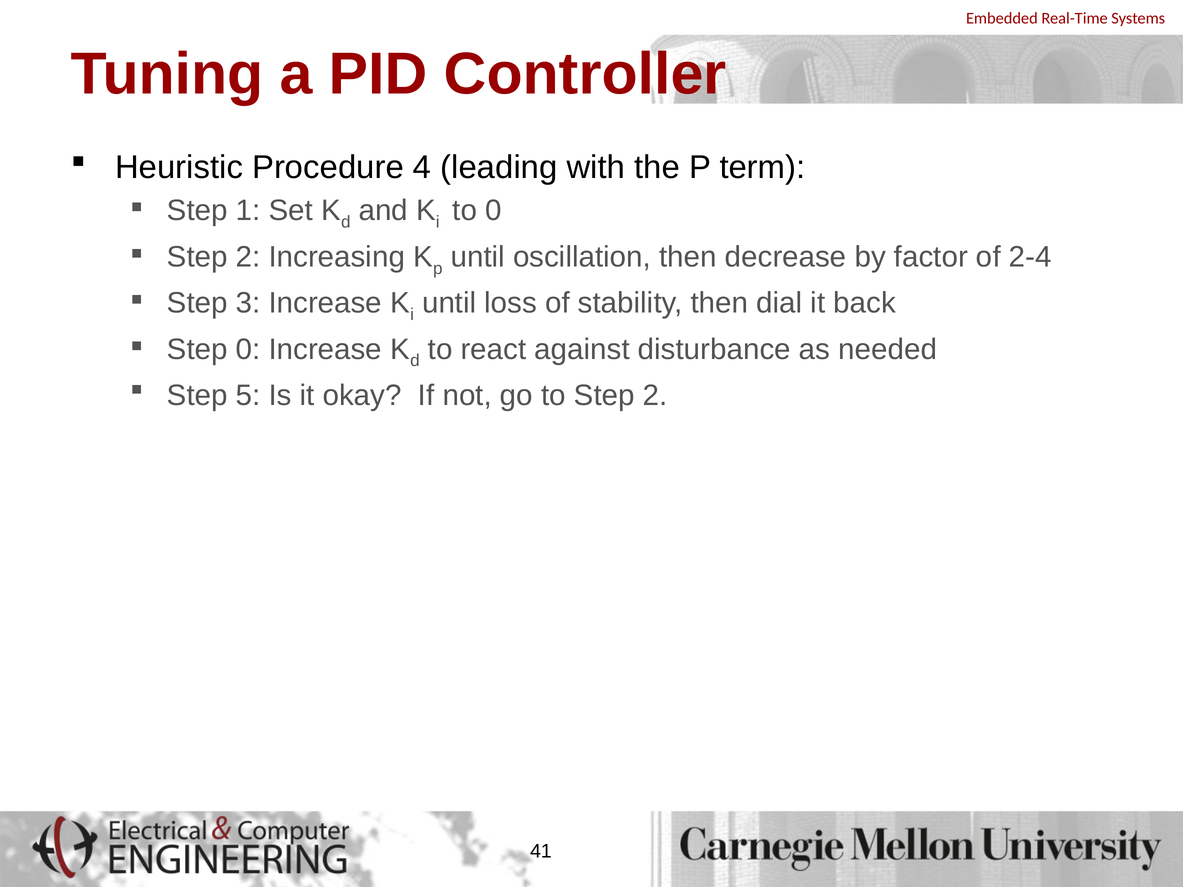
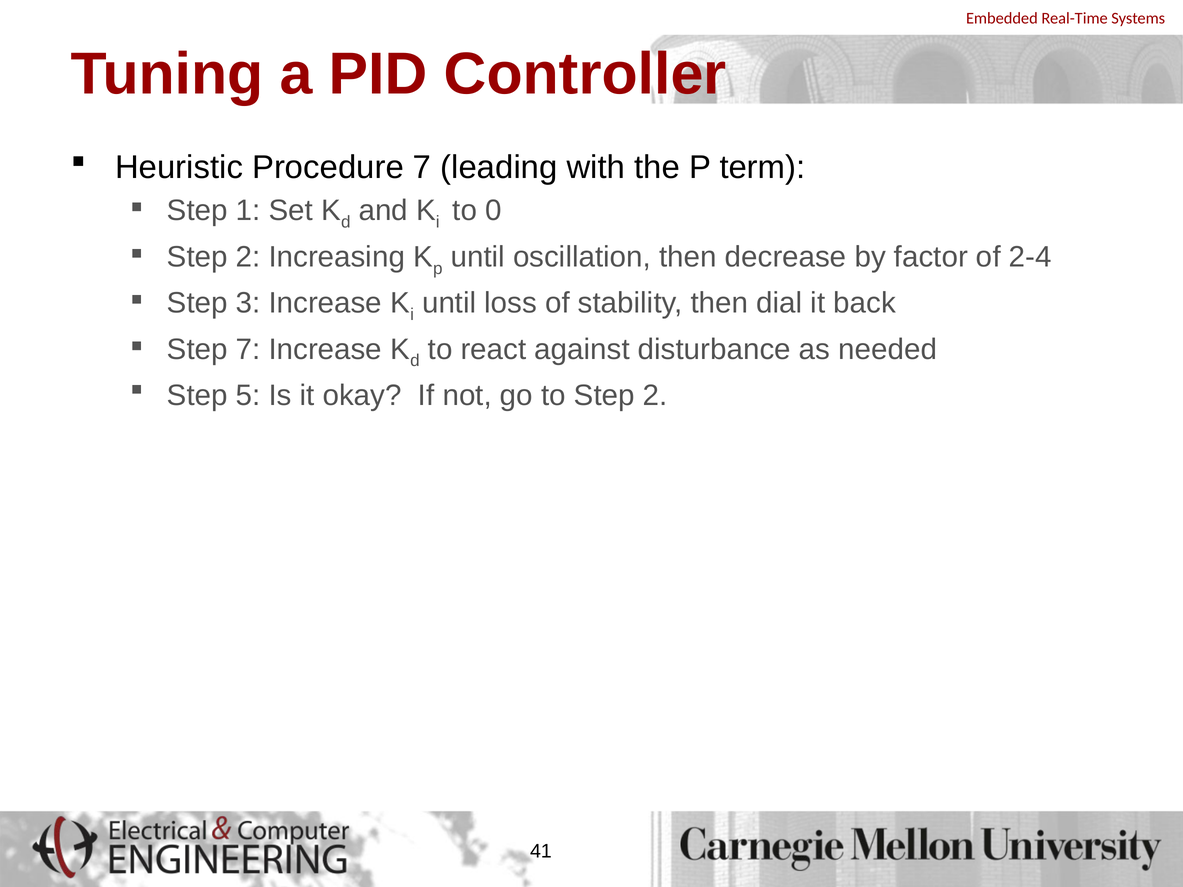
Procedure 4: 4 -> 7 (422, 168)
Step 0: 0 -> 7 (248, 349)
